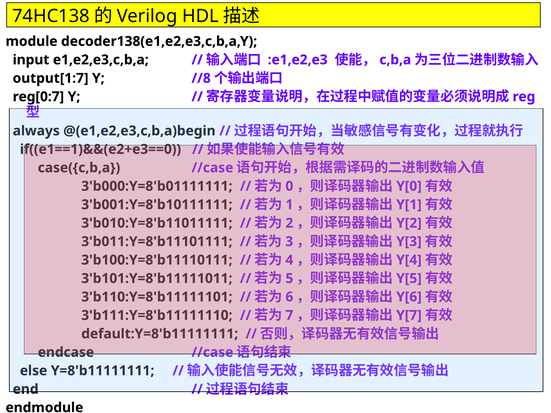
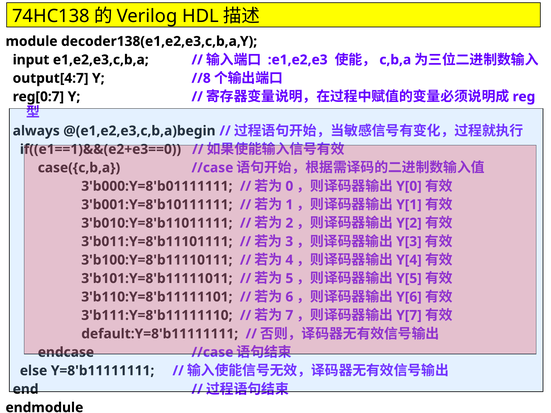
output[1:7: output[1:7 -> output[4:7 (51, 78)
